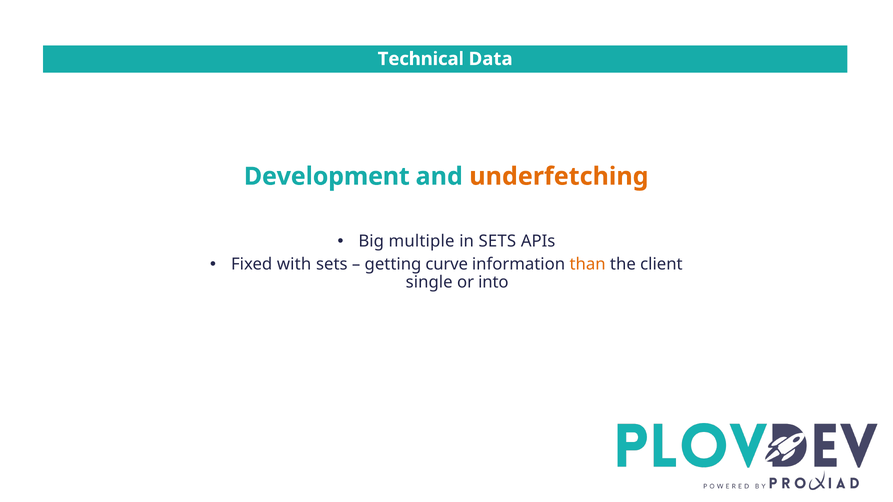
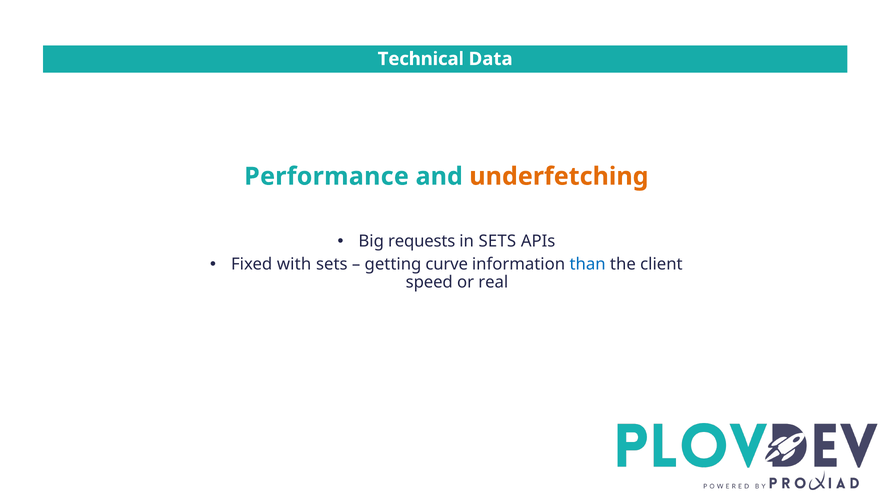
Development: Development -> Performance (327, 177)
multiple: multiple -> requests (422, 242)
than colour: orange -> blue (588, 264)
single: single -> speed (429, 282)
into: into -> real (493, 282)
